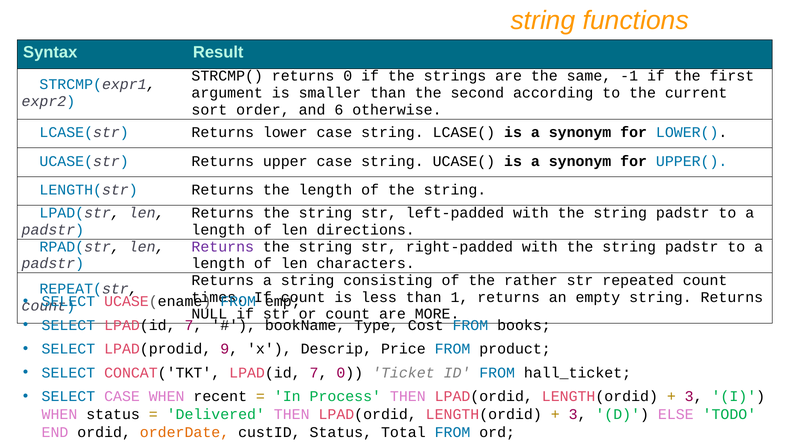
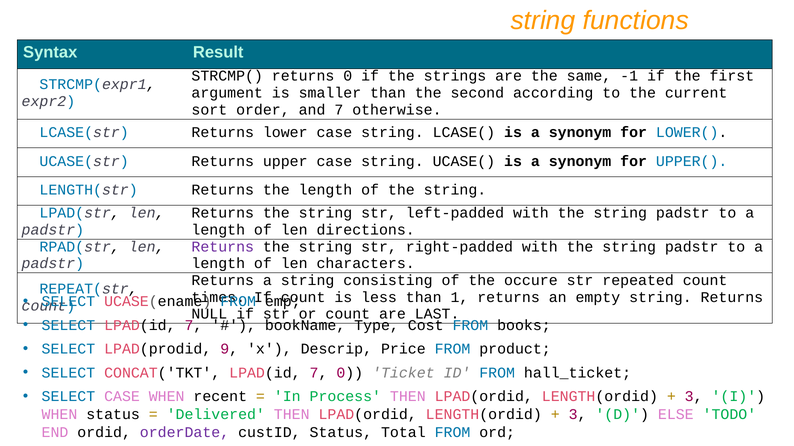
and 6: 6 -> 7 (339, 110)
rather: rather -> occure (531, 281)
MORE: MORE -> LAST (437, 314)
orderDate colour: orange -> purple (185, 433)
